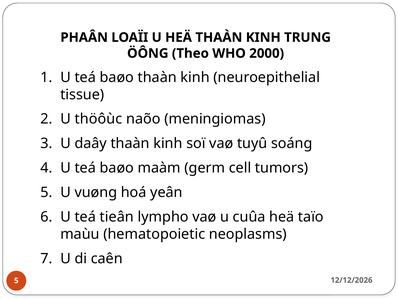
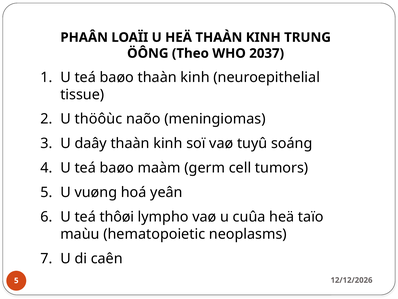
2000: 2000 -> 2037 (267, 53)
tieân: tieân -> thôøi (117, 217)
